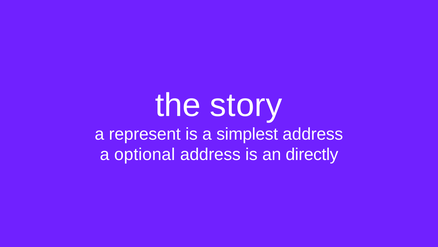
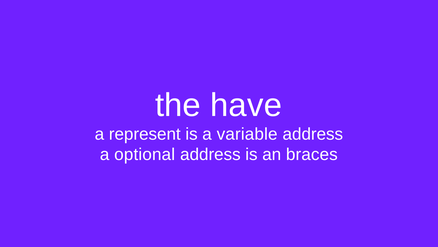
story: story -> have (246, 105)
simplest: simplest -> variable (247, 134)
directly: directly -> braces (312, 154)
